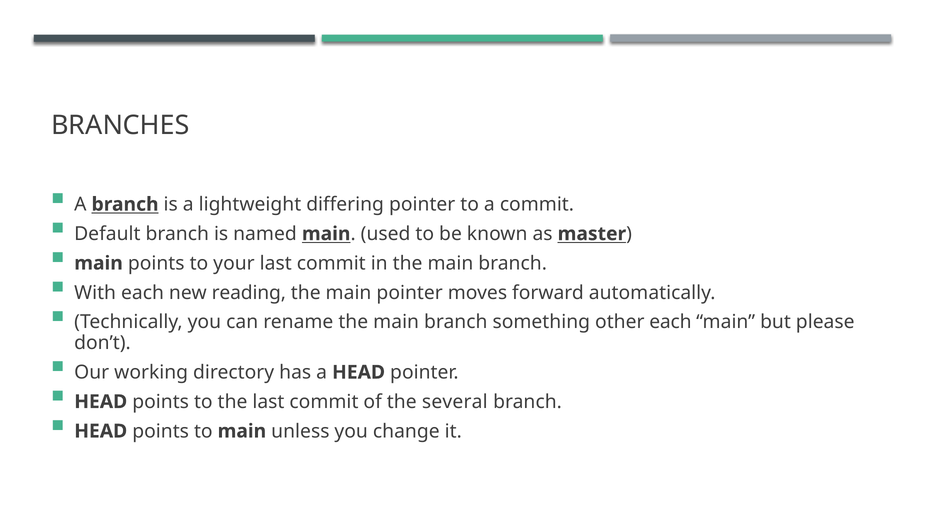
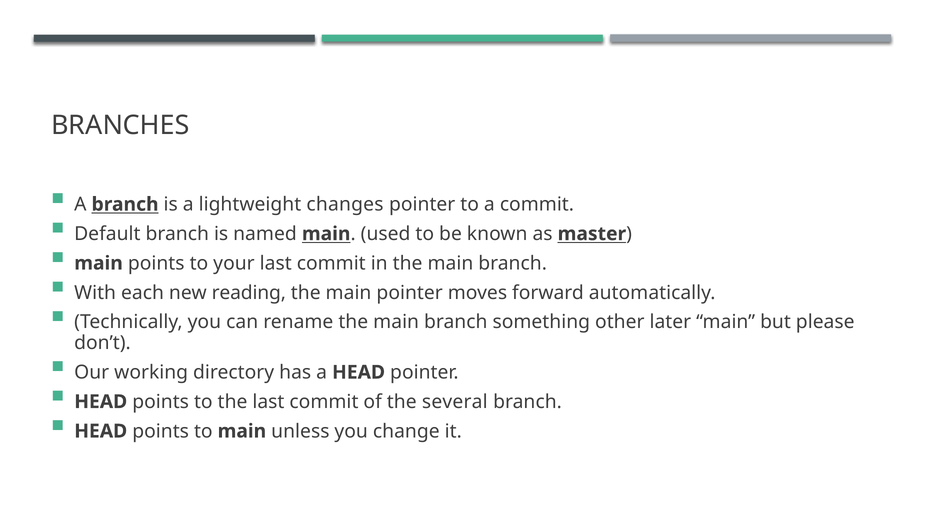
differing: differing -> changes (345, 204)
other each: each -> later (670, 322)
